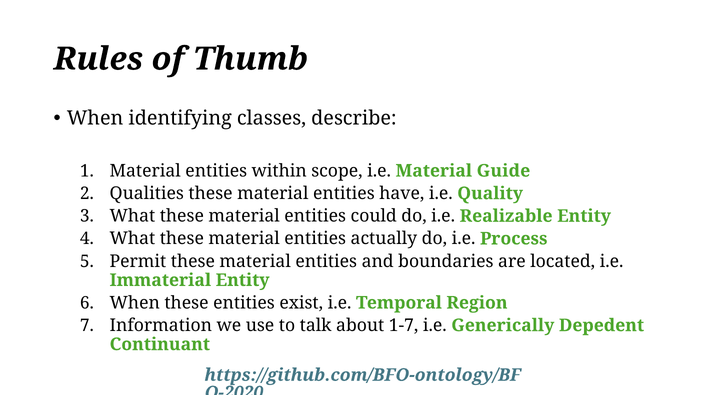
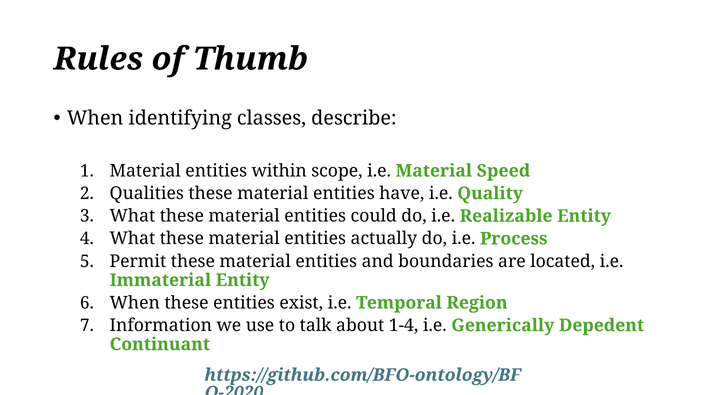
Guide: Guide -> Speed (503, 171)
1-7: 1-7 -> 1-4 (404, 326)
